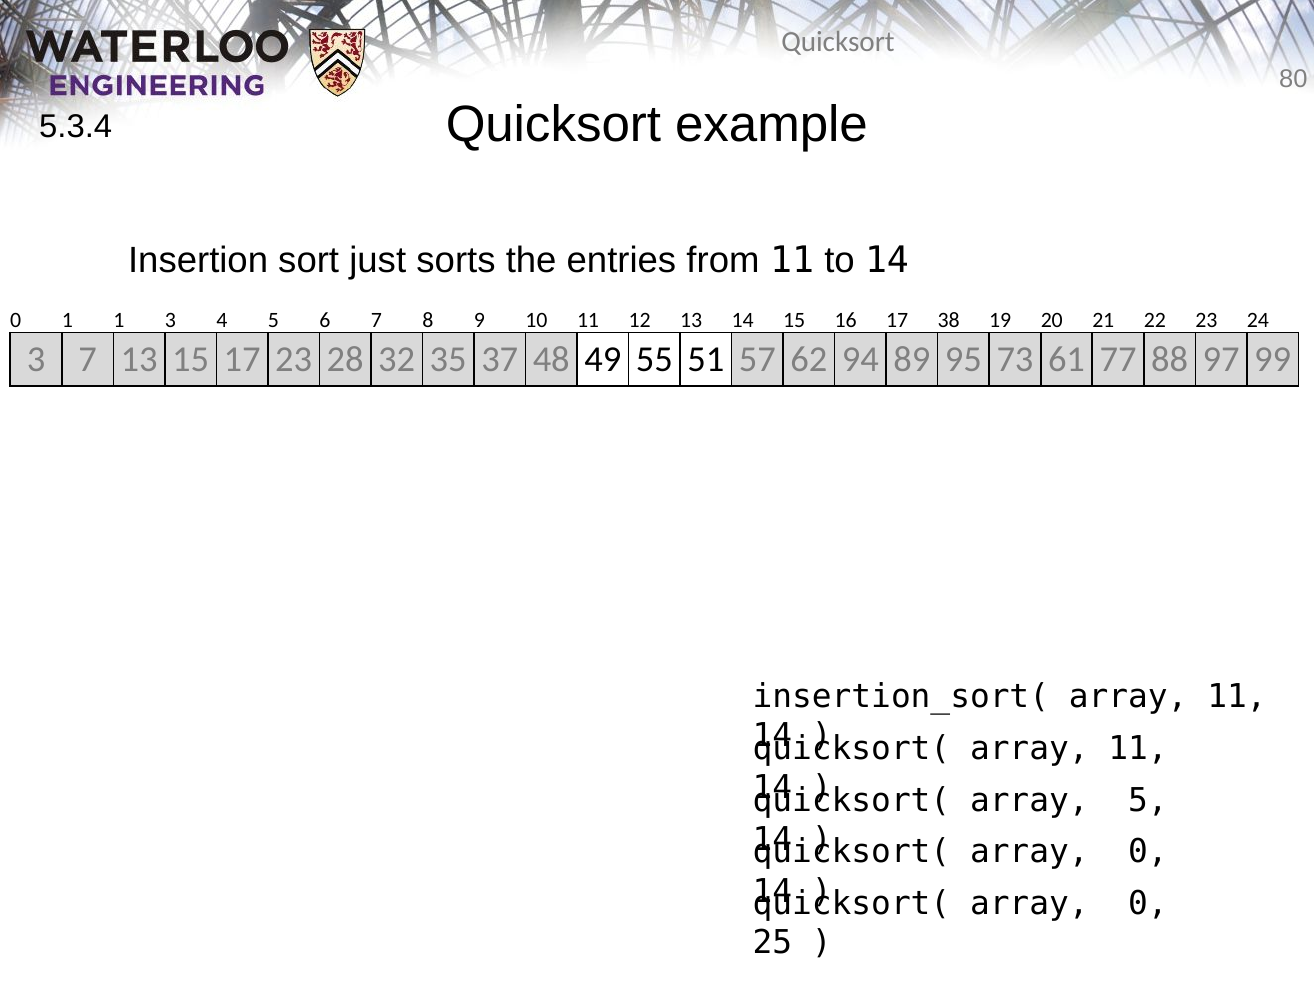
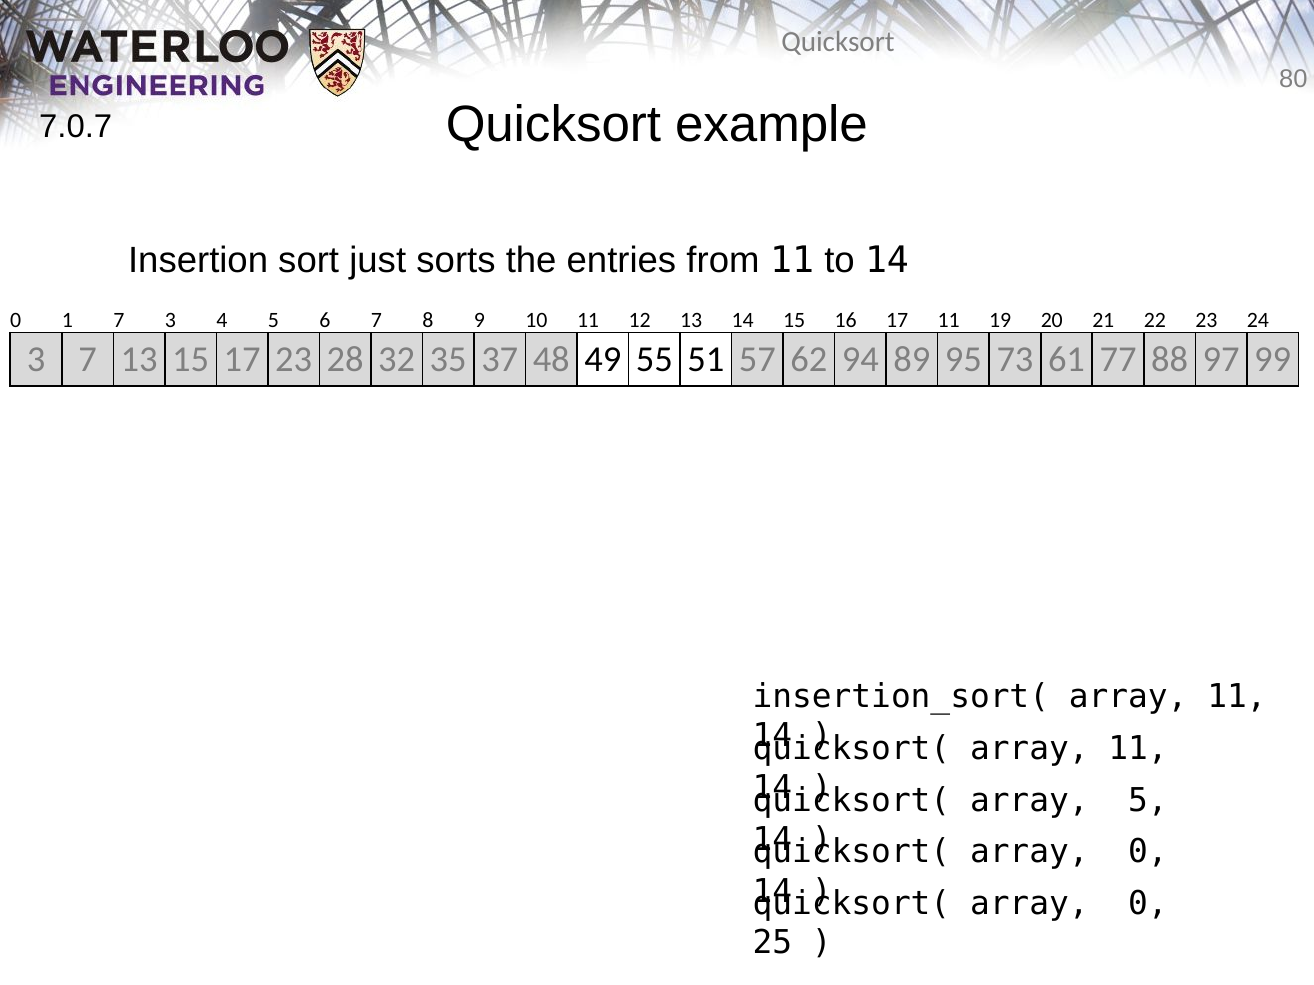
5.3.4: 5.3.4 -> 7.0.7 (76, 127)
1 1: 1 -> 7 (119, 320)
17 38: 38 -> 11 (949, 320)
